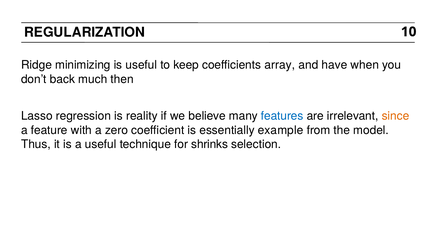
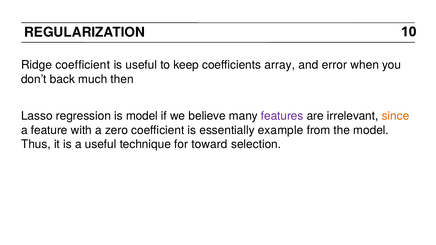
Ridge minimizing: minimizing -> coefficient (83, 65)
have: have -> error (334, 65)
is reality: reality -> model (142, 116)
features colour: blue -> purple (282, 116)
shrinks: shrinks -> toward (209, 144)
